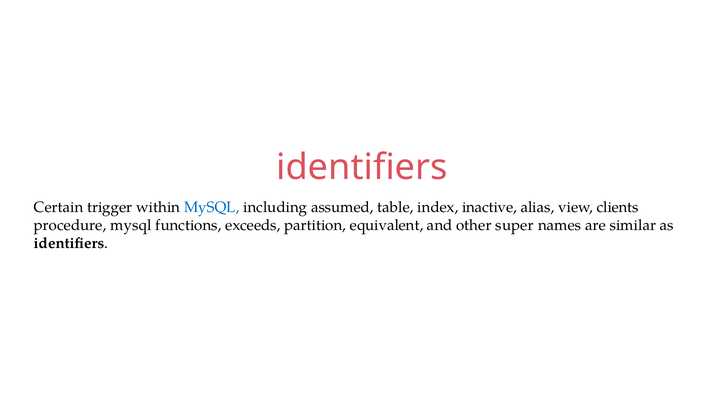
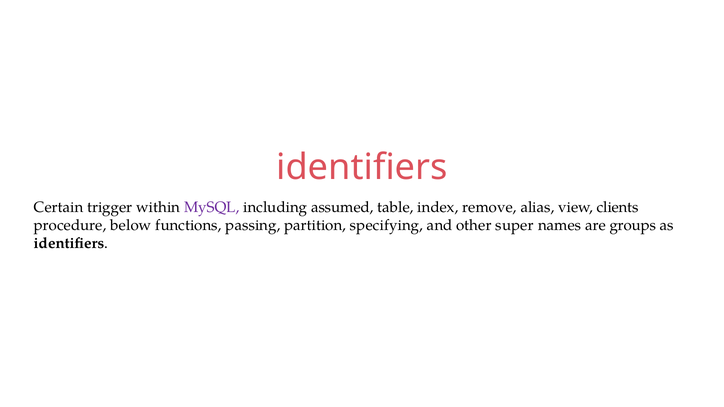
MySQL colour: blue -> purple (212, 207)
inactive: inactive -> remove (490, 207)
procedure mysql: mysql -> below (131, 225)
exceeds: exceeds -> passing (253, 225)
equivalent: equivalent -> specifying (387, 225)
similar: similar -> groups (633, 225)
